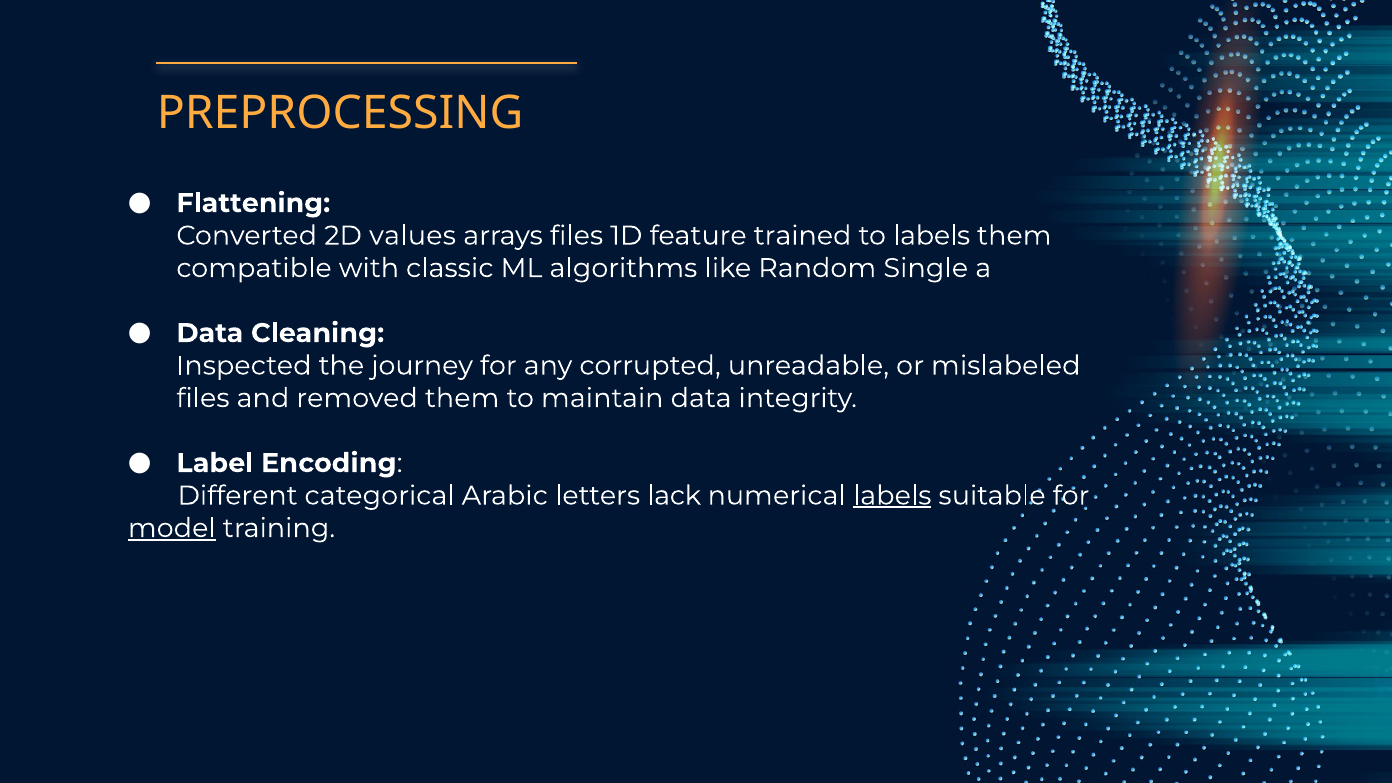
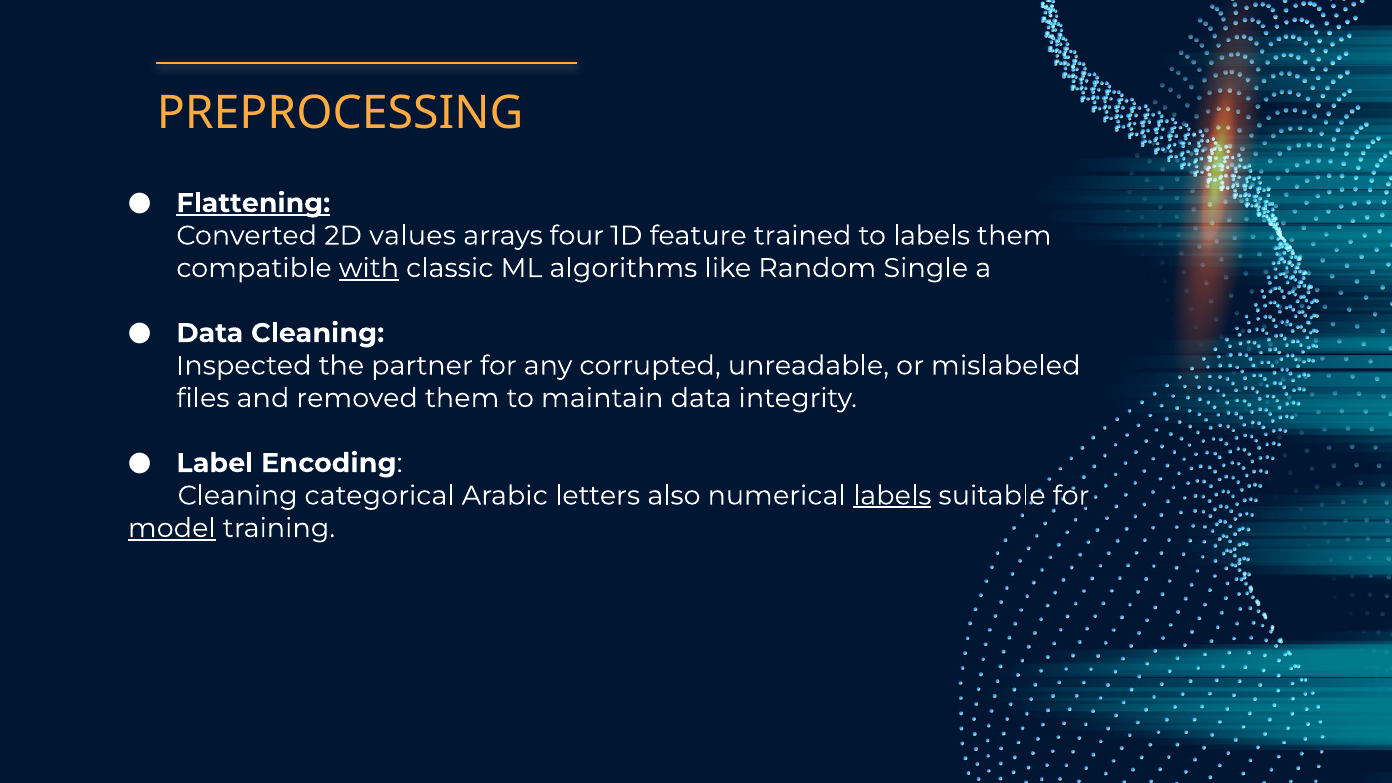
Flattening underline: none -> present (253, 203)
arrays files: files -> four (577, 236)
with underline: none -> present (369, 268)
journey: journey -> partner (422, 366)
Different: Different -> Cleaning (238, 496)
lack: lack -> also (674, 496)
